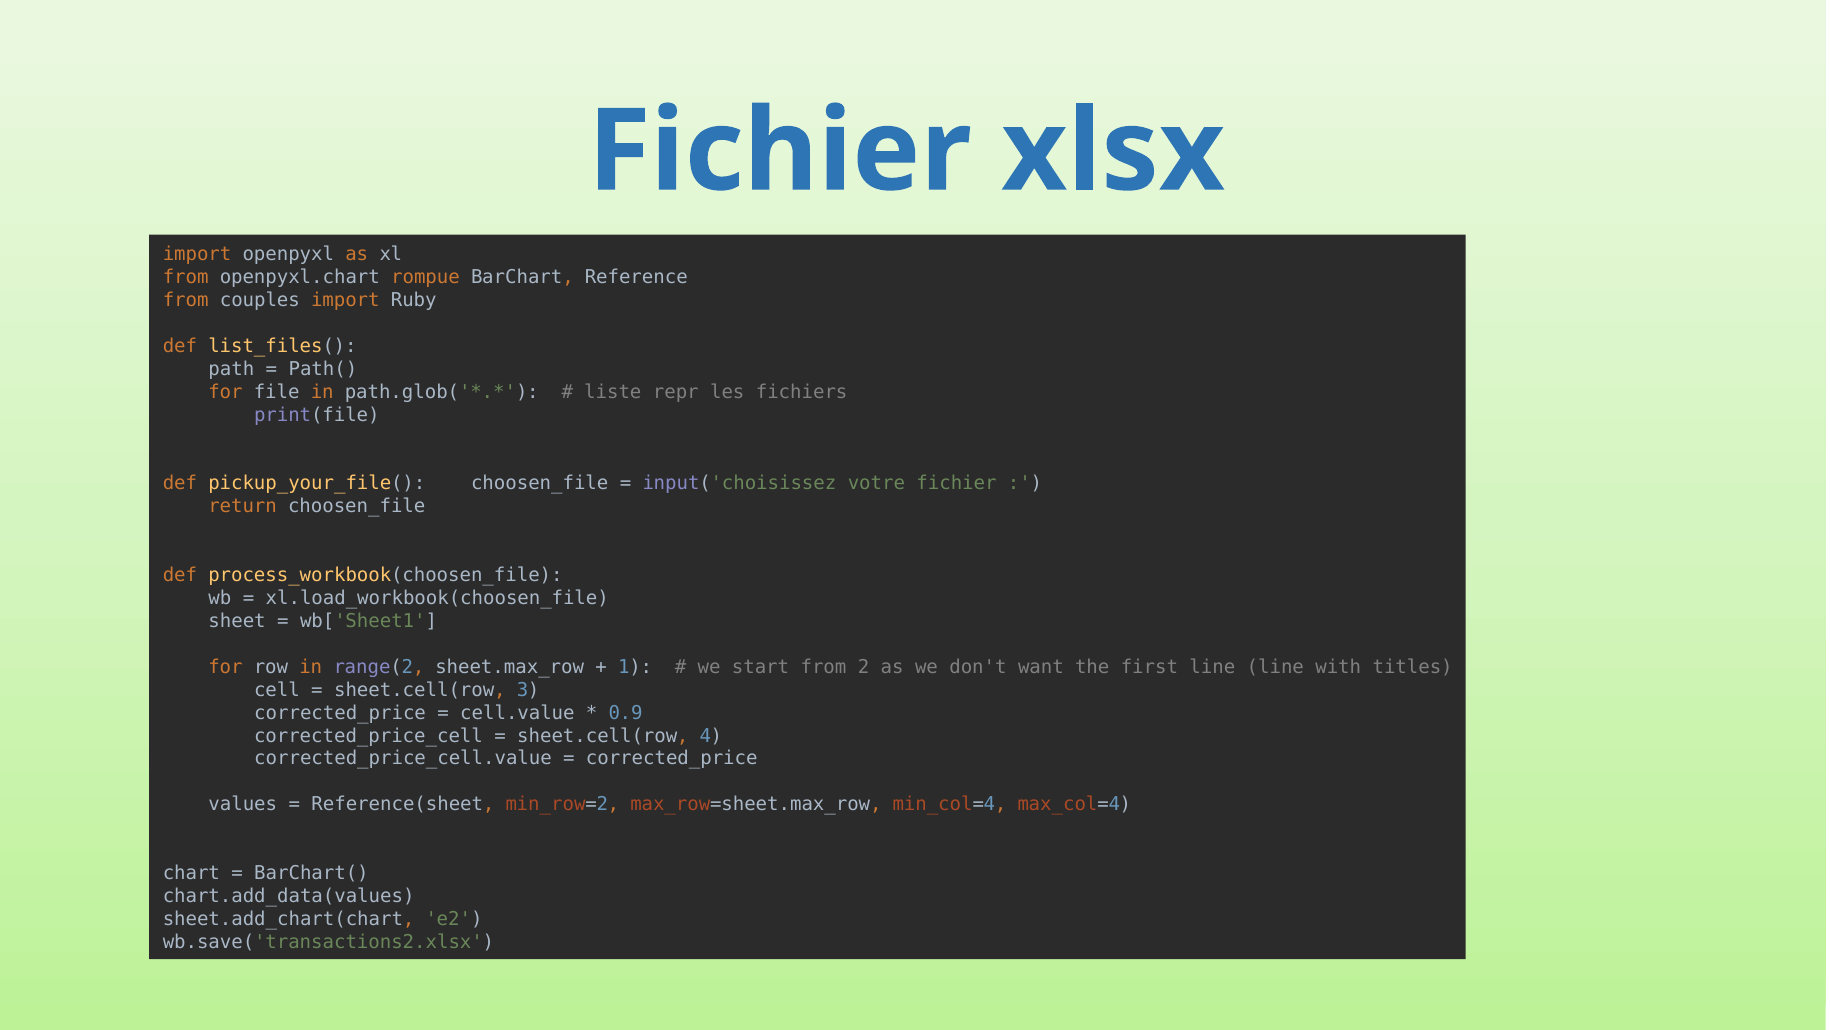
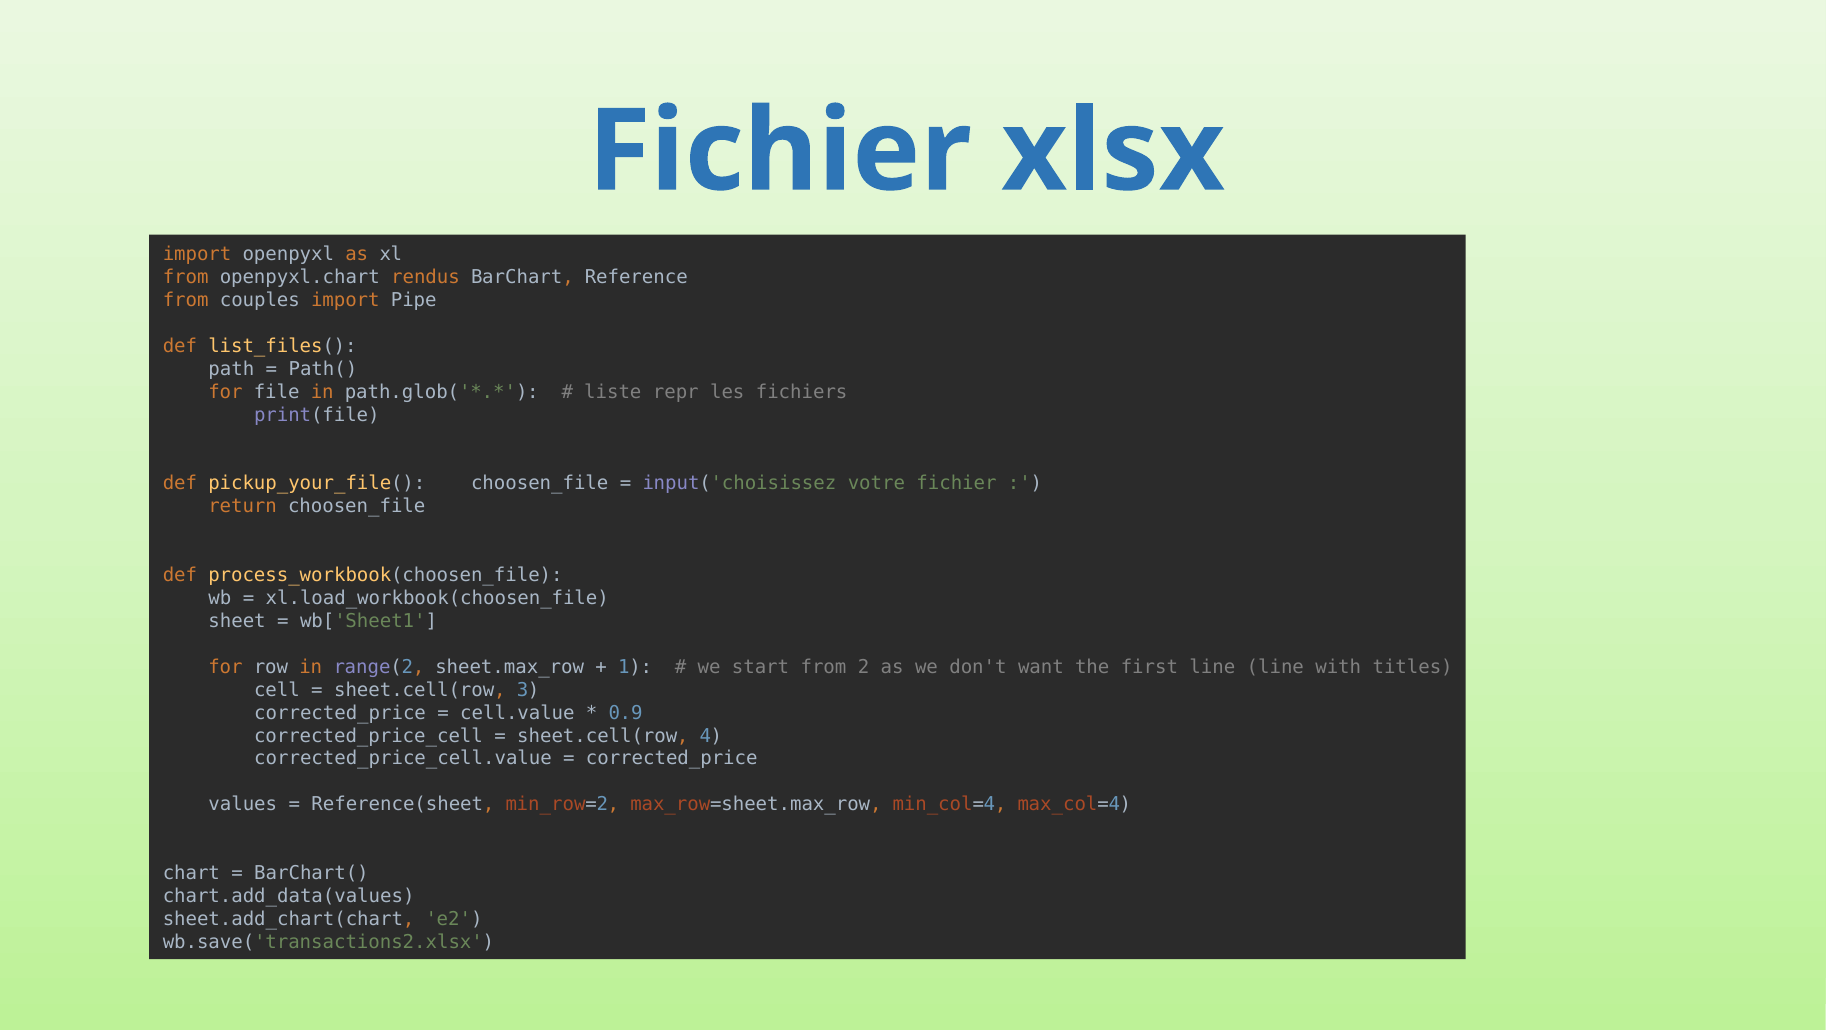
rompue: rompue -> rendus (425, 277)
Ruby: Ruby -> Pipe (414, 300)
